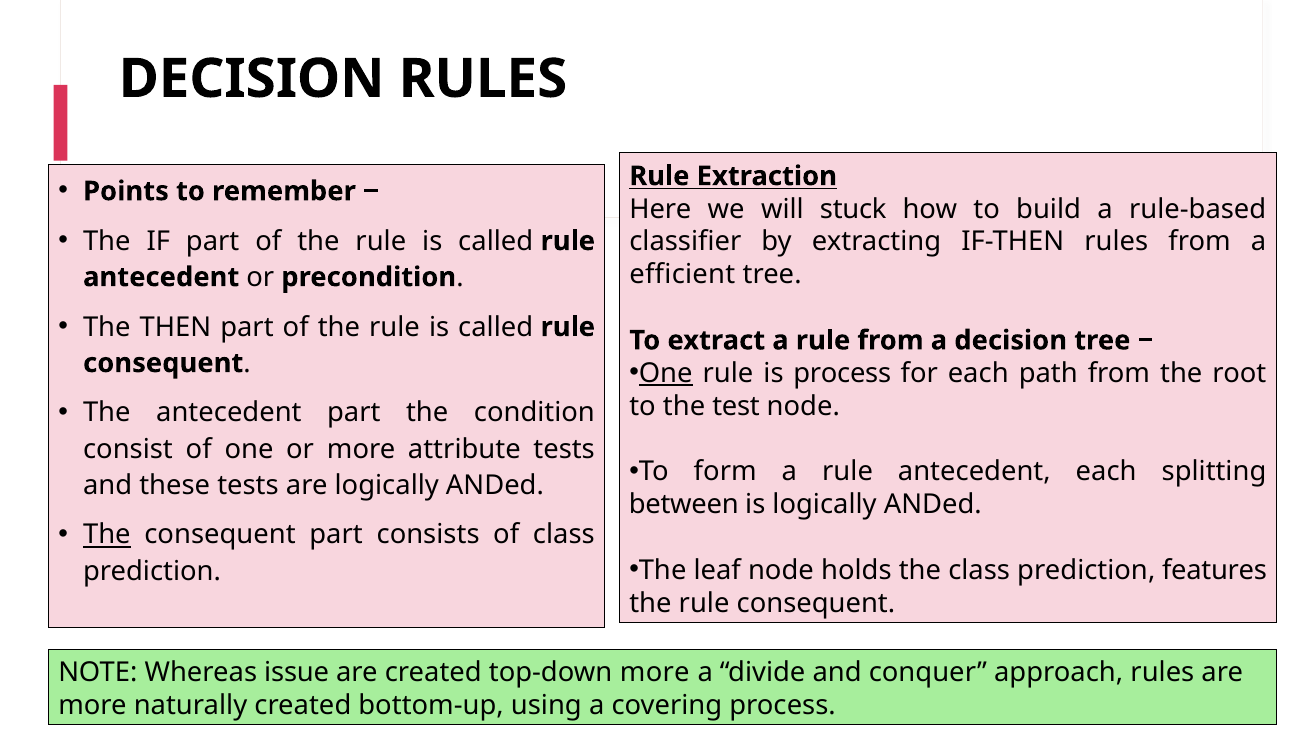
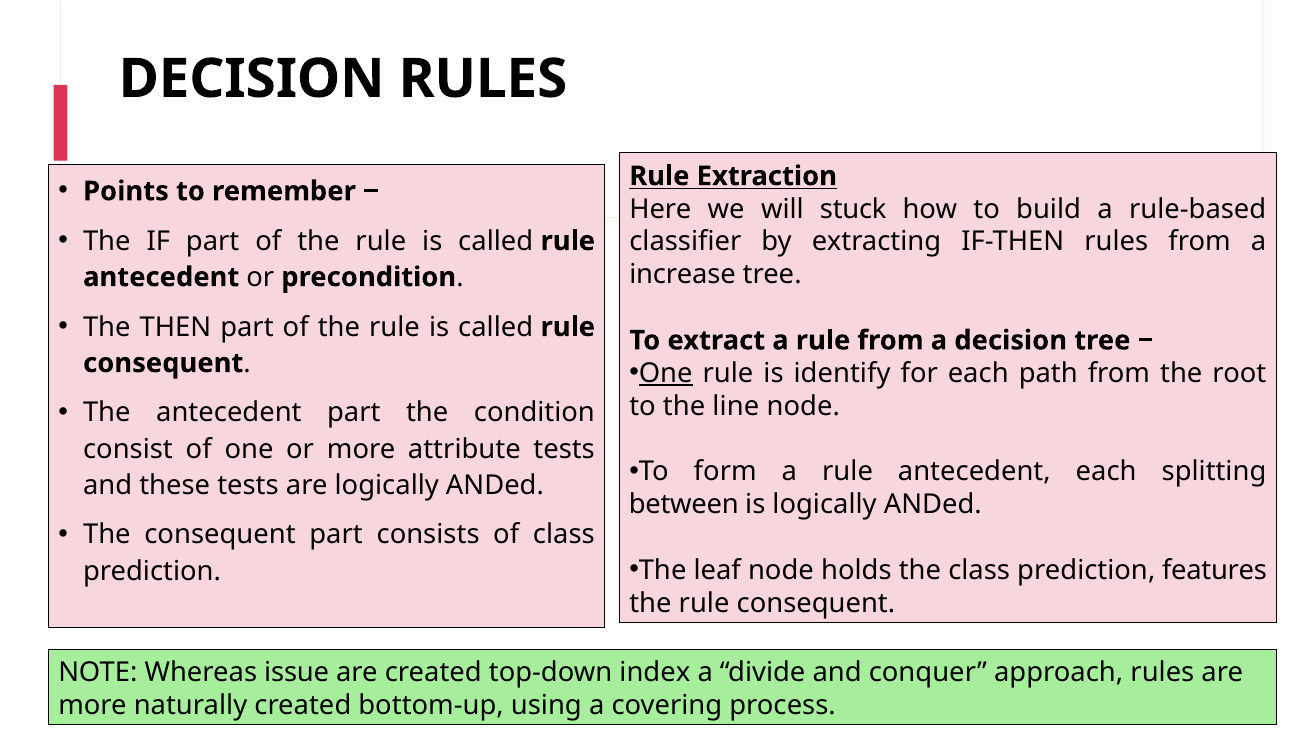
efficient: efficient -> increase (683, 275)
is process: process -> identify (842, 373)
test: test -> line (736, 406)
The underline: present -> none (107, 535)
top-down more: more -> index (655, 672)
